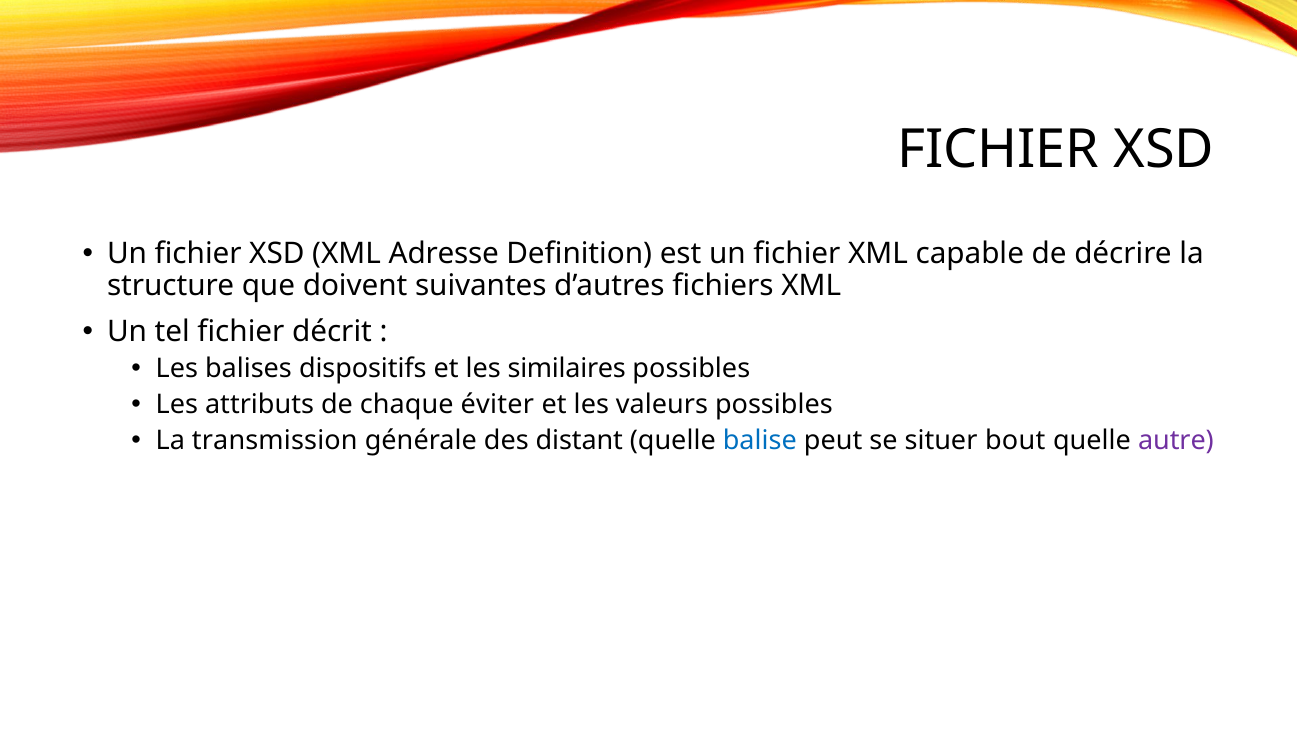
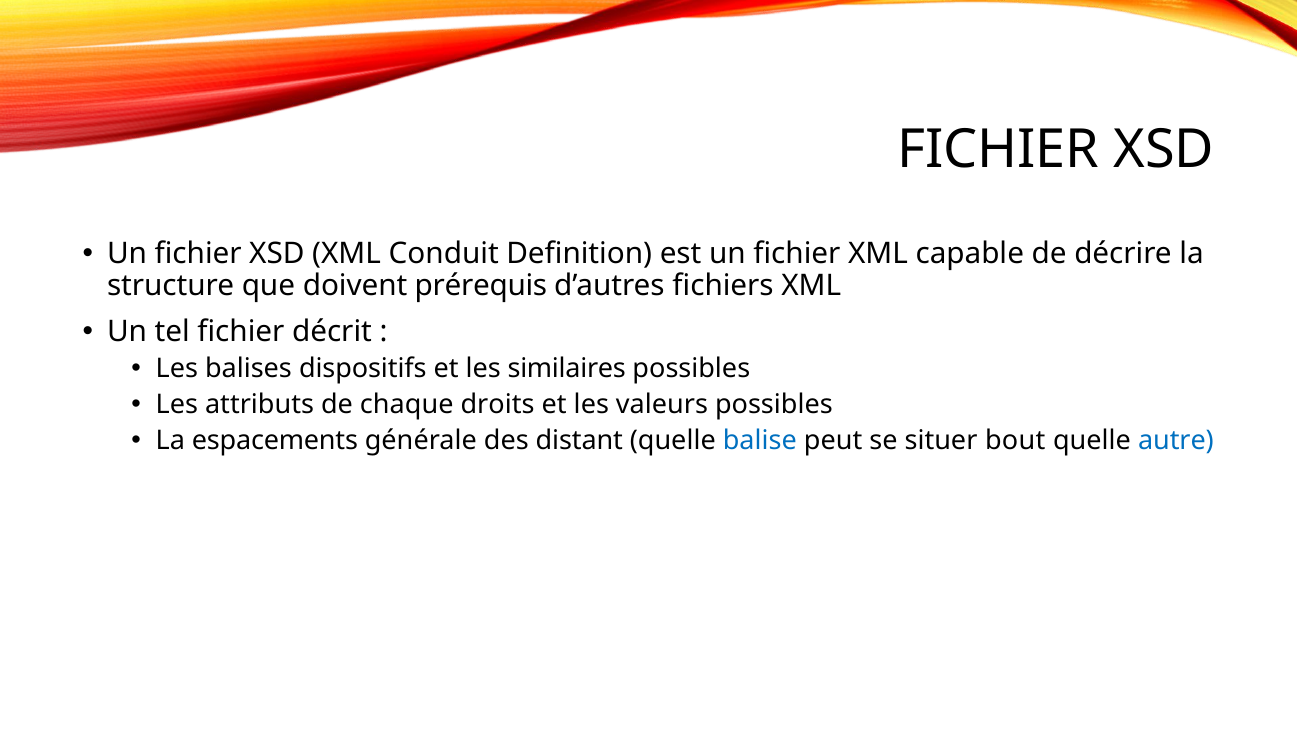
Adresse: Adresse -> Conduit (444, 254)
suivantes: suivantes -> prérequis (481, 286)
éviter: éviter -> droits (498, 405)
transmission: transmission -> espacements (275, 441)
autre colour: purple -> blue (1176, 441)
